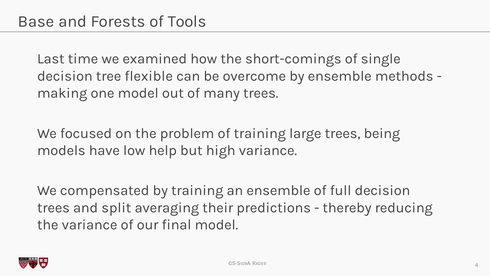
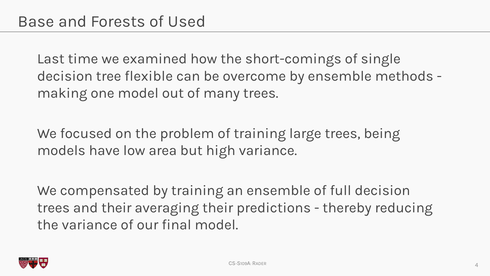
Tools: Tools -> Used (187, 21)
help: help -> area (163, 150)
and split: split -> their (116, 207)
